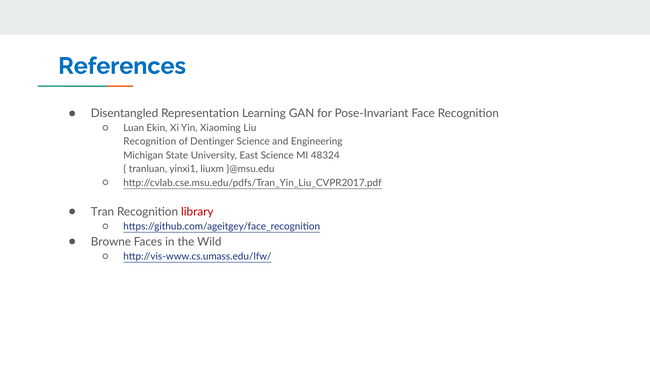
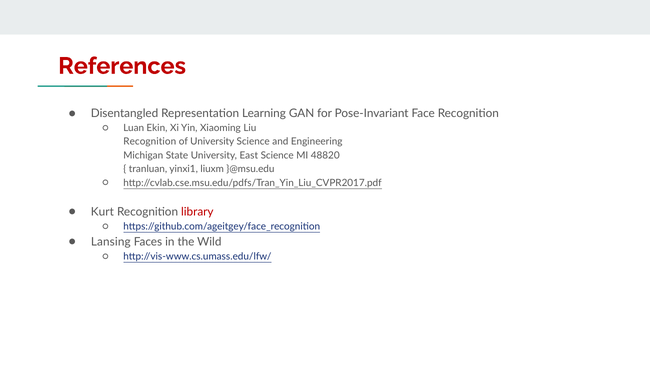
References colour: blue -> red (122, 66)
of Dentinger: Dentinger -> University (212, 142)
48324: 48324 -> 48820 (325, 156)
Tran: Tran -> Kurt (102, 212)
Browne: Browne -> Lansing (111, 242)
